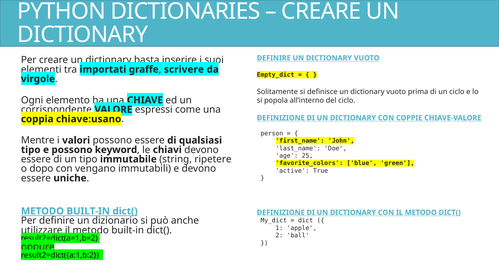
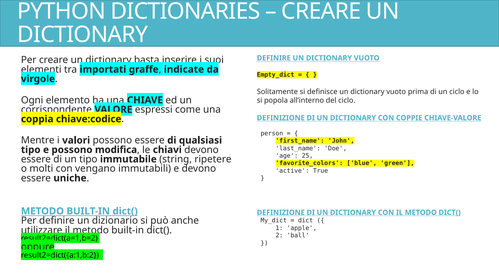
scrivere: scrivere -> indicate (184, 70)
chiave:usano: chiave:usano -> chiave:codice (89, 119)
keyword: keyword -> modifica (116, 150)
dopo: dopo -> molti (41, 169)
